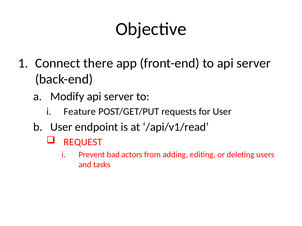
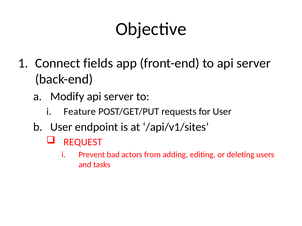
there: there -> fields (98, 63)
/api/v1/read: /api/v1/read -> /api/v1/sites (176, 127)
